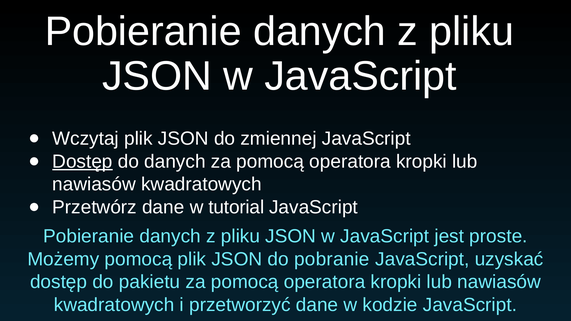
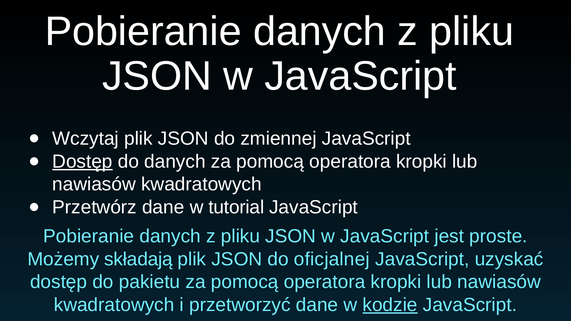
Możemy pomocą: pomocą -> składają (139, 259)
pobranie: pobranie -> oficjalnej (332, 259)
kodzie underline: none -> present (390, 305)
